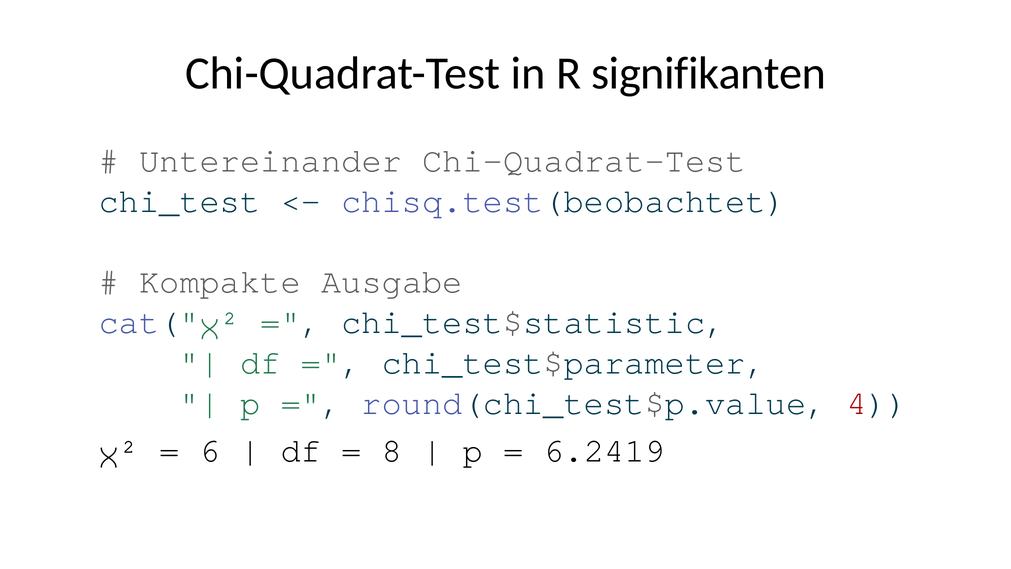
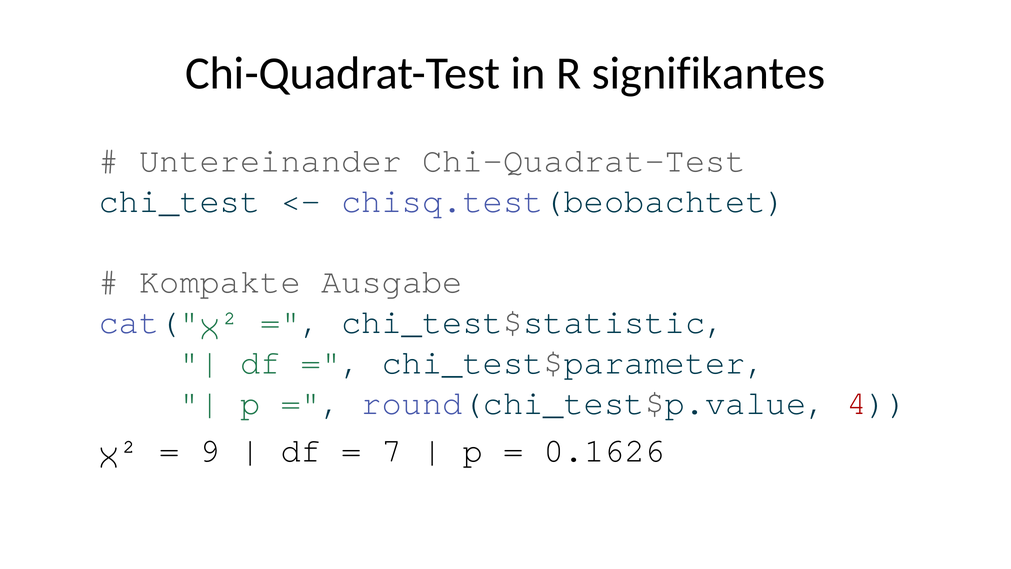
signifikanten: signifikanten -> signifikantes (709, 73)
6: 6 -> 9 (210, 450)
8: 8 -> 7 (392, 450)
6.2419: 6.2419 -> 0.1626 (604, 450)
